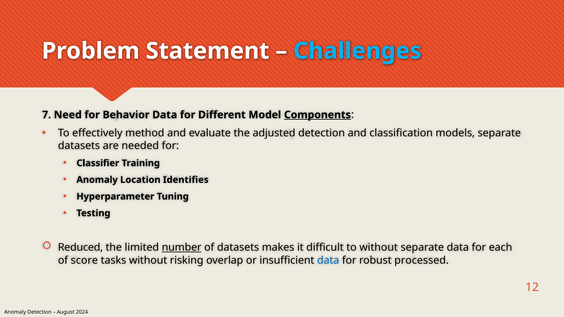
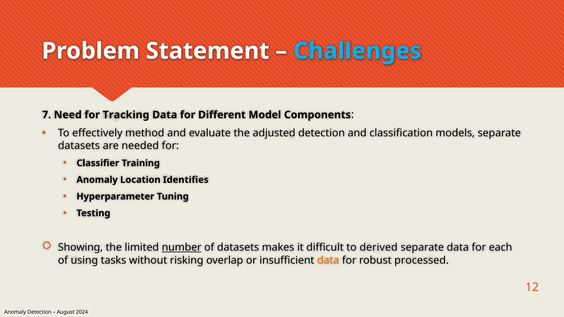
Behavior: Behavior -> Tracking (126, 115)
Components underline: present -> none (317, 115)
Reduced: Reduced -> Showing (80, 248)
to without: without -> derived (379, 248)
score: score -> using (84, 260)
data colour: blue -> orange (328, 260)
